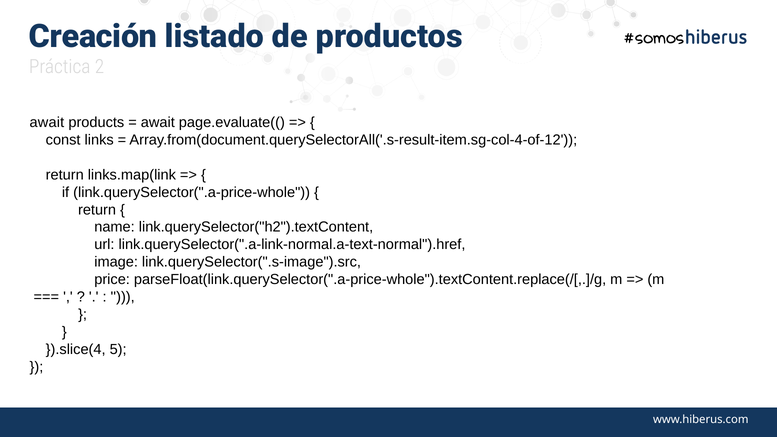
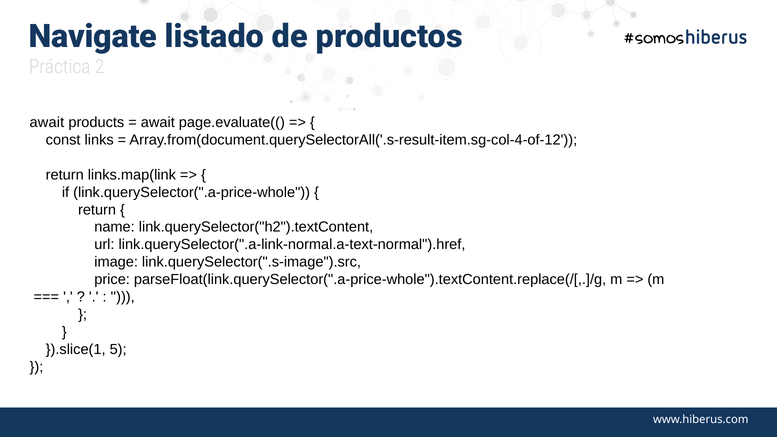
Creación: Creación -> Navigate (93, 37)
}).slice(4: }).slice(4 -> }).slice(1 (76, 350)
